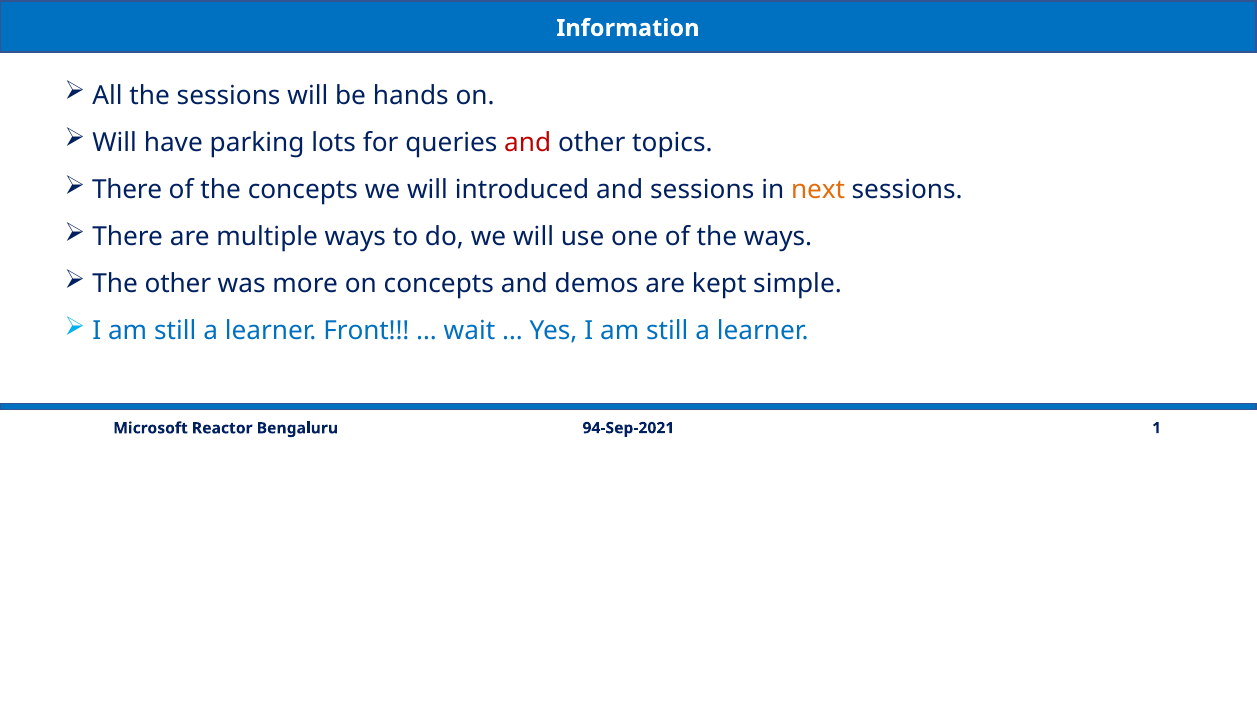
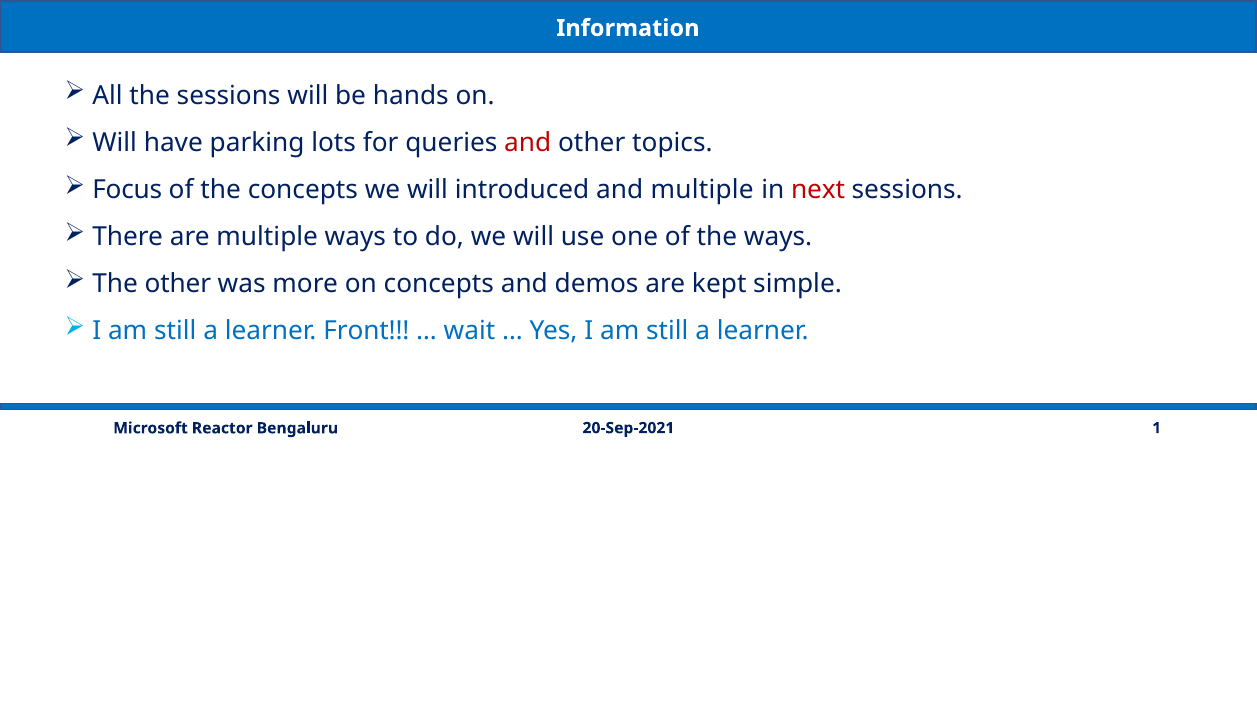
There: There -> Focus (127, 190)
and sessions: sessions -> multiple (702, 190)
next colour: orange -> red (818, 190)
94-Sep-2021: 94-Sep-2021 -> 20-Sep-2021 (628, 428)
